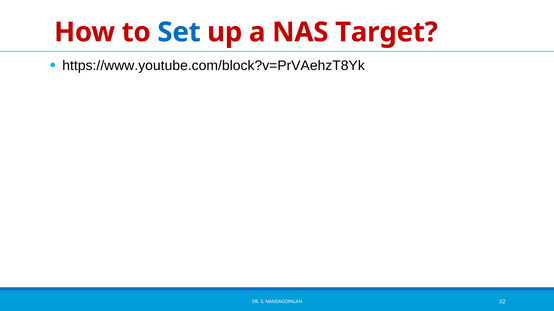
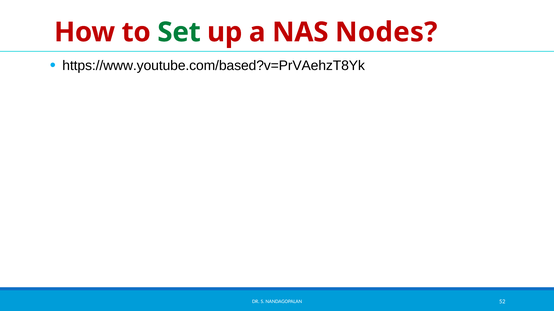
Set colour: blue -> green (179, 32)
Target: Target -> Nodes (386, 32)
https://www.youtube.com/block?v=PrVAehzT8Yk: https://www.youtube.com/block?v=PrVAehzT8Yk -> https://www.youtube.com/based?v=PrVAehzT8Yk (214, 66)
